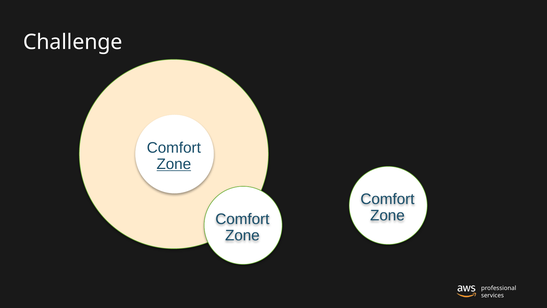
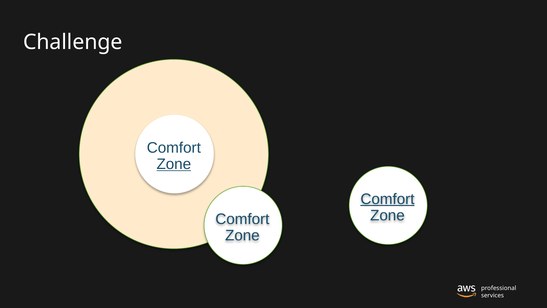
Comfort underline: none -> present (387, 199)
